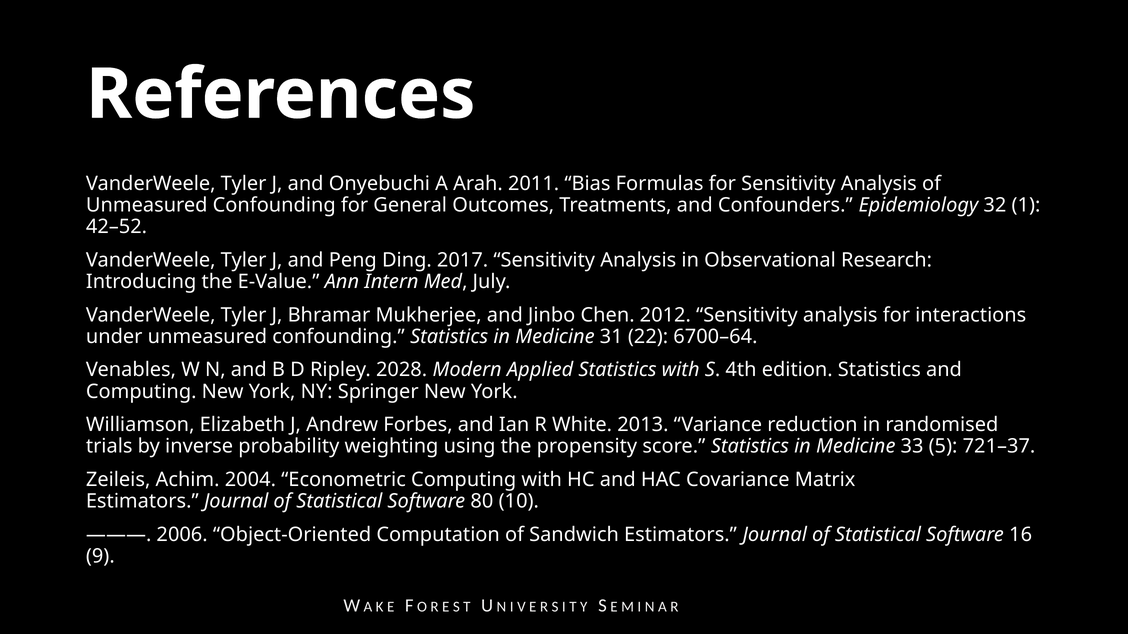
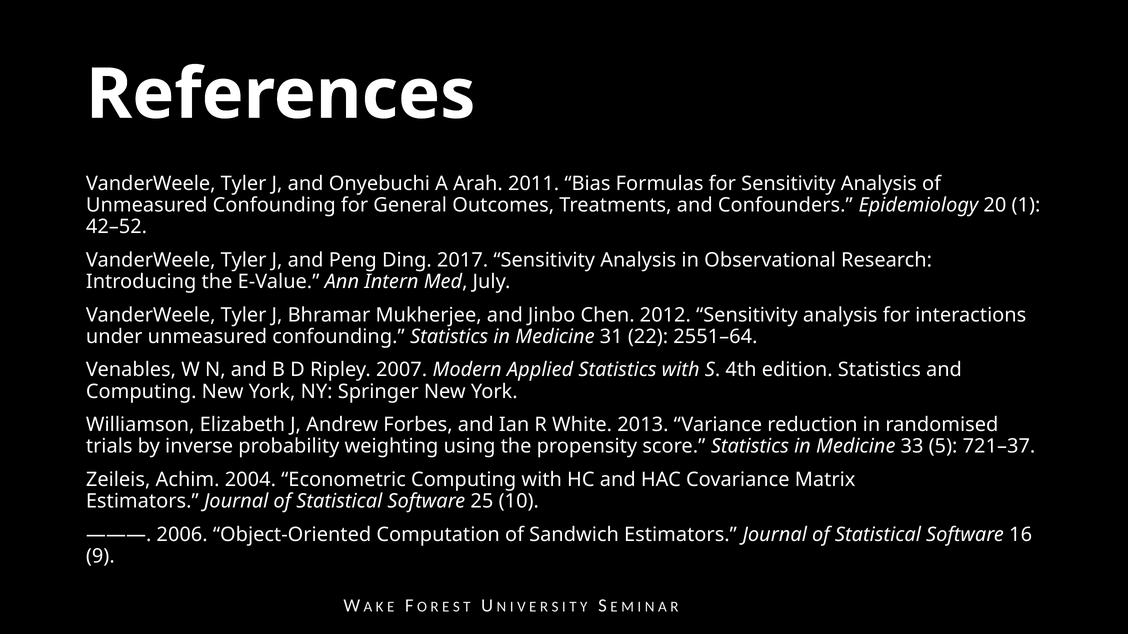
32: 32 -> 20 (995, 205)
6700–64: 6700–64 -> 2551–64 (715, 337)
2028: 2028 -> 2007 (402, 370)
80: 80 -> 25 (482, 502)
